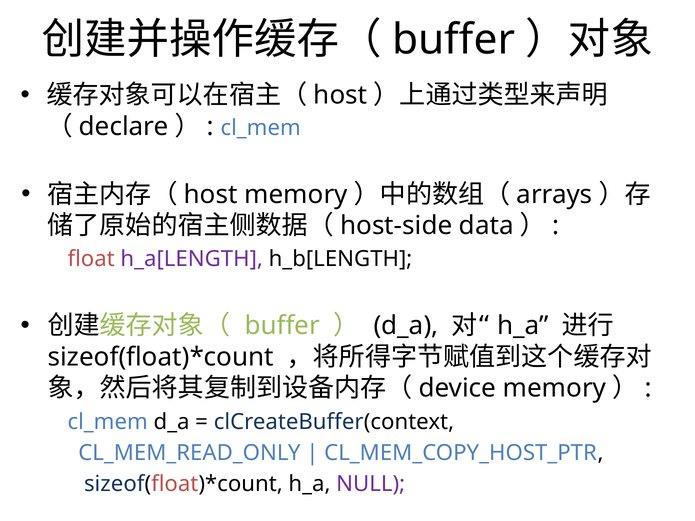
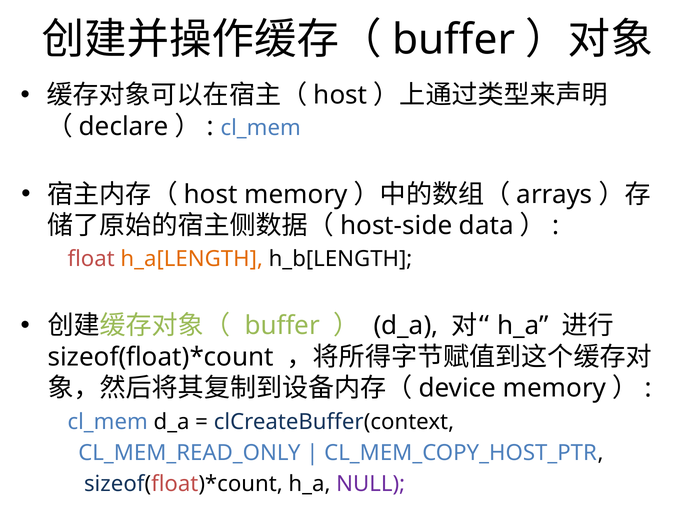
h_a[LENGTH colour: purple -> orange (192, 259)
